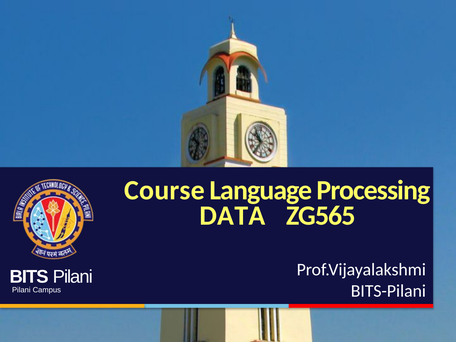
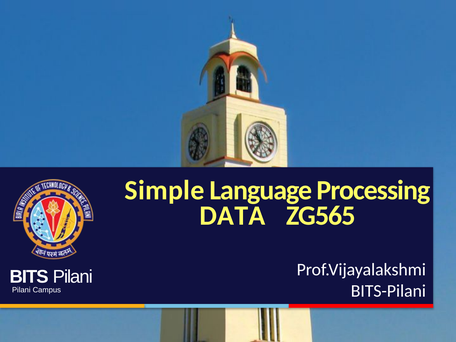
Course: Course -> Simple (165, 190)
